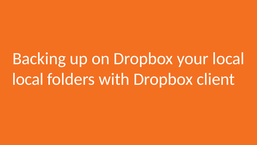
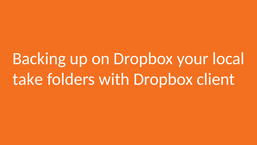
local: local -> take (28, 79)
